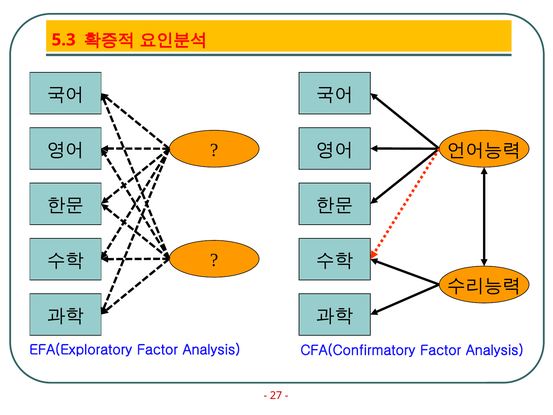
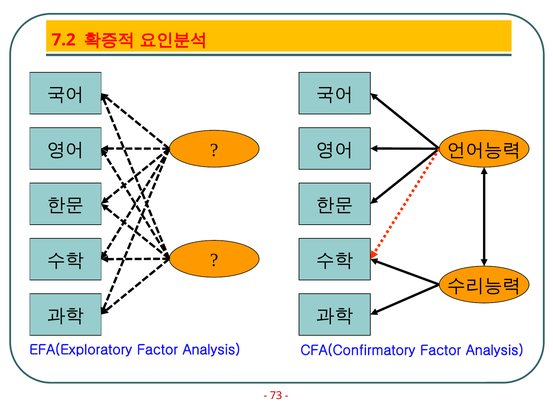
5.3: 5.3 -> 7.2 (64, 40)
27: 27 -> 73 (276, 395)
